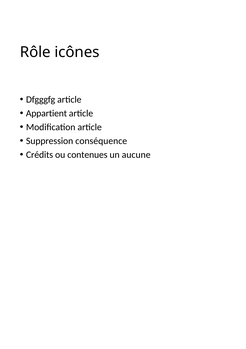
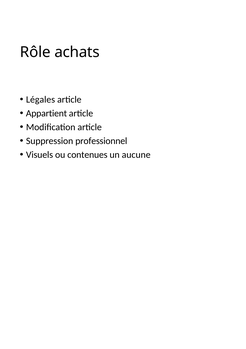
icônes: icônes -> achats (77, 52)
Dfgggfg: Dfgggfg -> Légales (41, 99)
conséquence: conséquence -> professionnel (101, 140)
Crédits: Crédits -> Visuels (40, 154)
